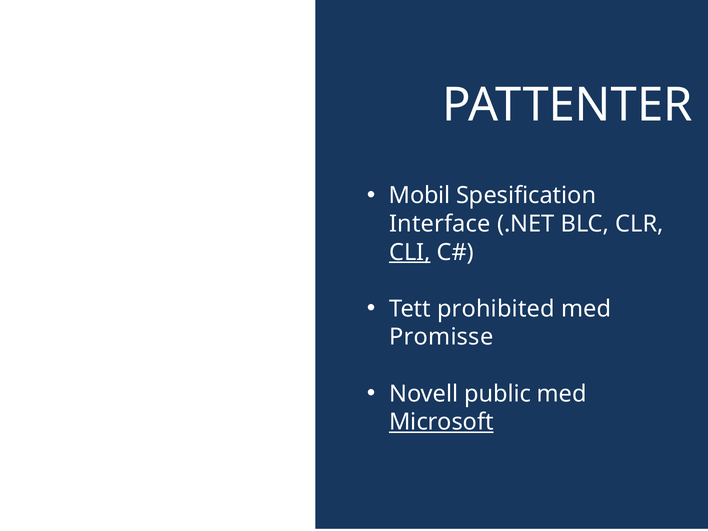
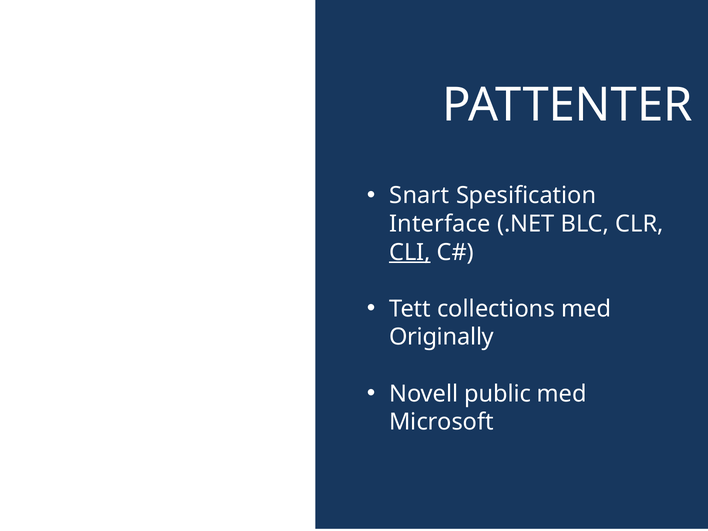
Mobil: Mobil -> Snart (419, 196)
prohibited: prohibited -> collections (496, 309)
Promisse: Promisse -> Originally (442, 337)
Microsoft underline: present -> none (441, 422)
